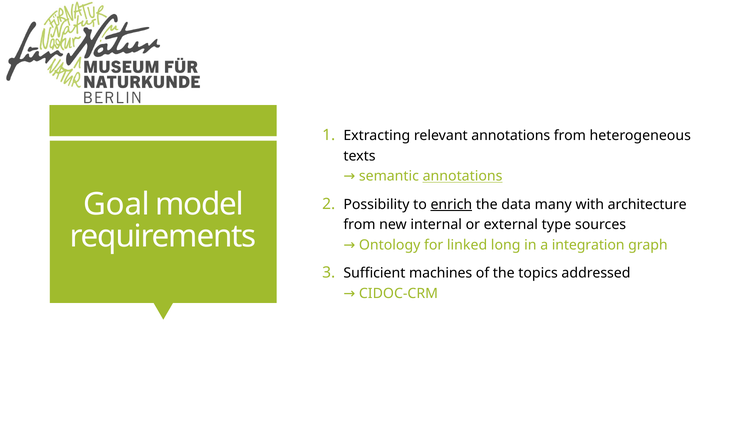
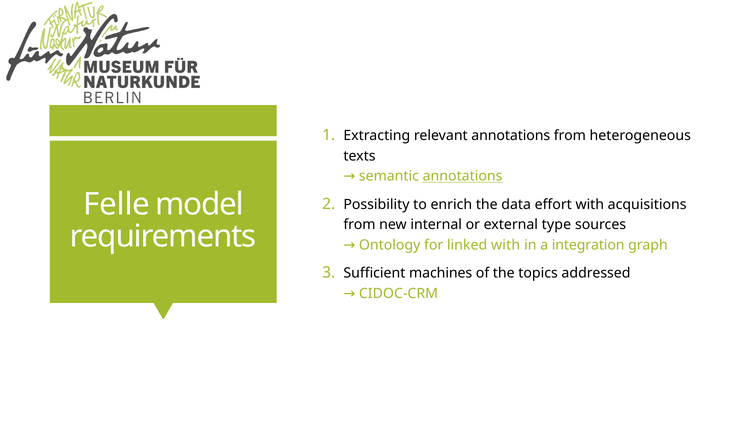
Goal: Goal -> Felle (117, 204)
enrich underline: present -> none (451, 204)
many: many -> effort (553, 204)
architecture: architecture -> acquisitions (647, 204)
linked long: long -> with (506, 245)
